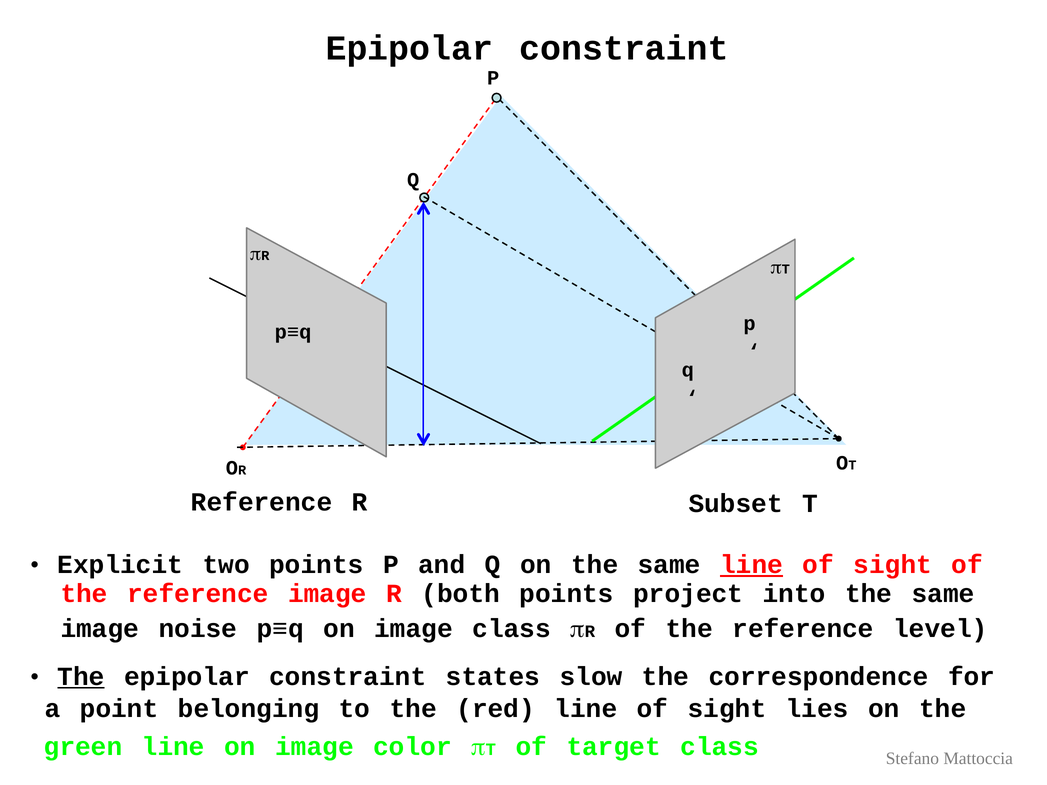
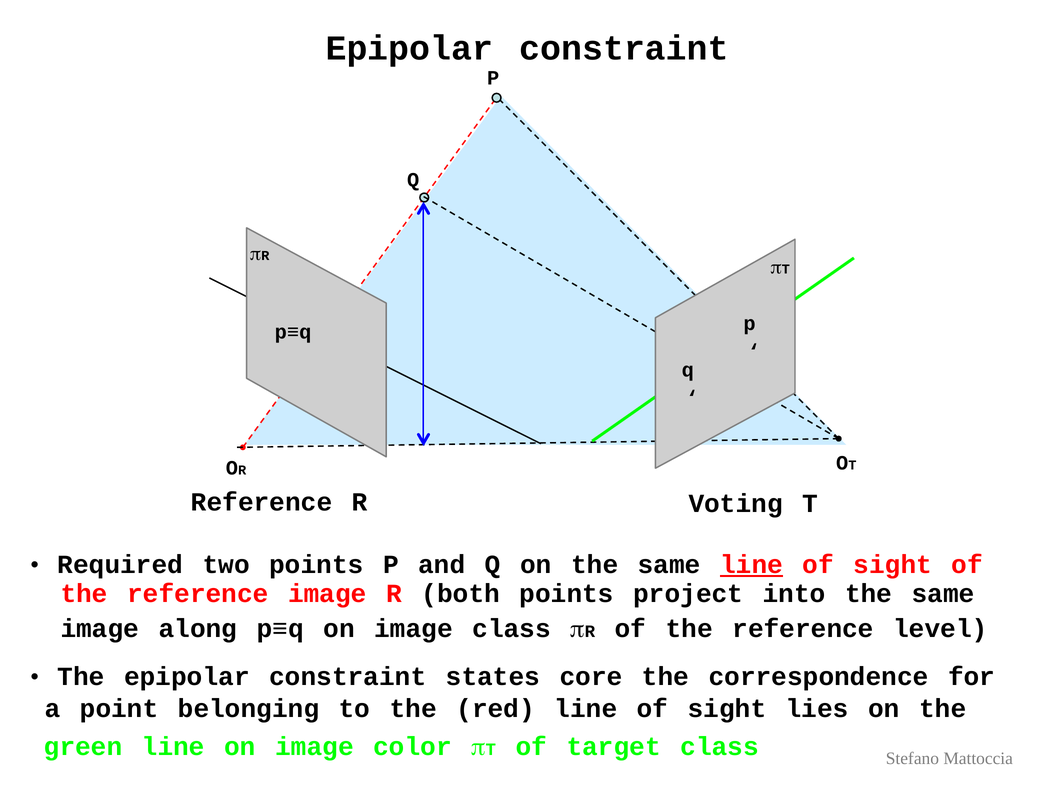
Subset: Subset -> Voting (736, 504)
Explicit: Explicit -> Required (120, 565)
noise: noise -> along (198, 629)
The underline: present -> none (81, 677)
slow: slow -> core (591, 677)
